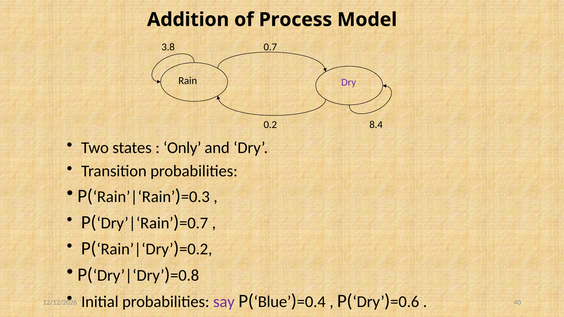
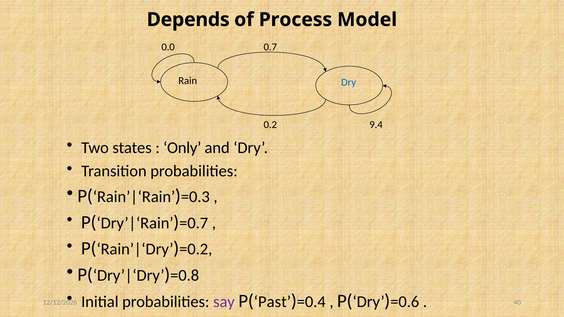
Addition: Addition -> Depends (188, 20)
3.8: 3.8 -> 0.0 (168, 47)
Dry colour: purple -> blue (349, 82)
8.4: 8.4 -> 9.4 (376, 125)
Blue: Blue -> Past (272, 302)
